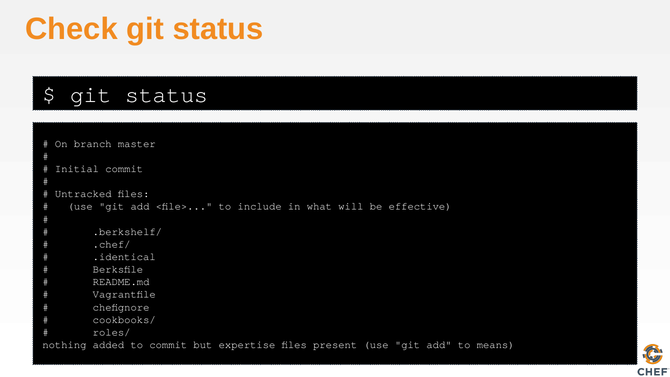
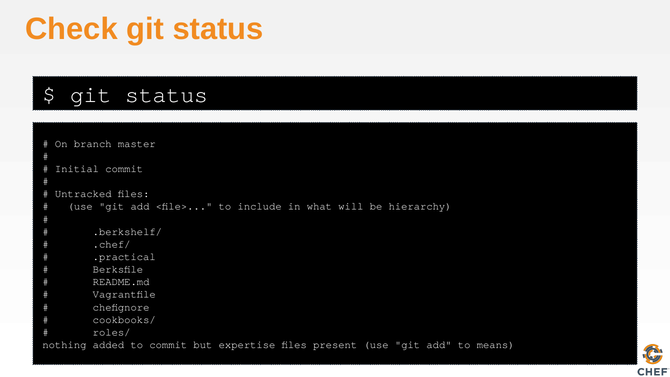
effective: effective -> hierarchy (420, 206)
.identical: .identical -> .practical (124, 257)
